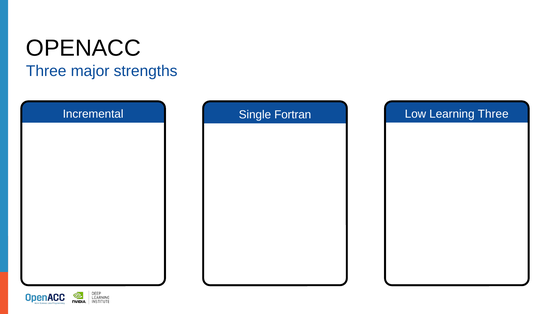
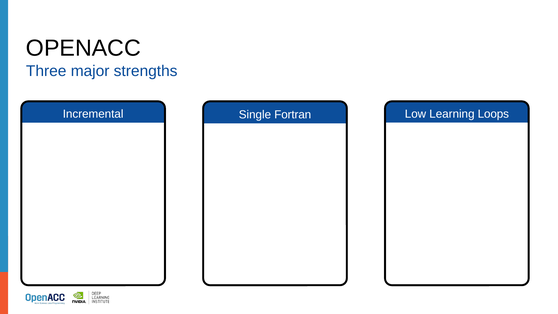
Learning Three: Three -> Loops (493, 114)
